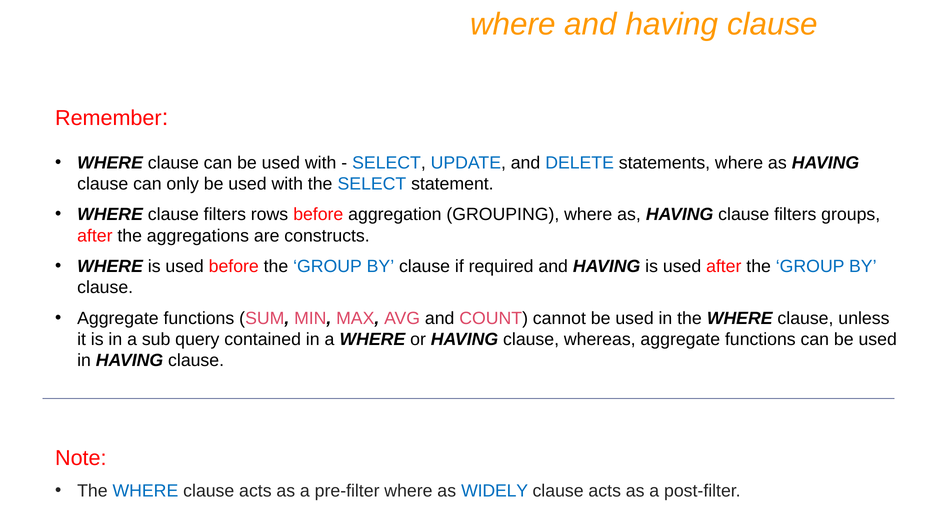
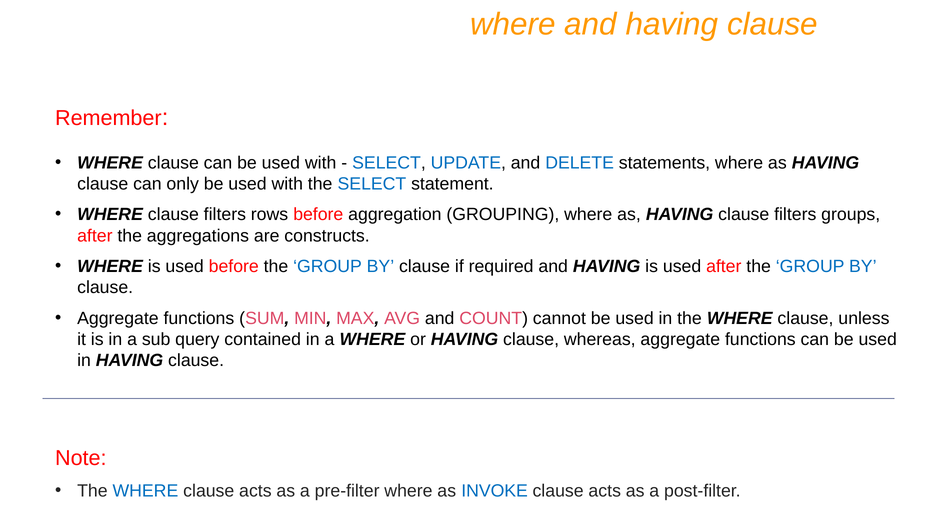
WIDELY: WIDELY -> INVOKE (495, 491)
